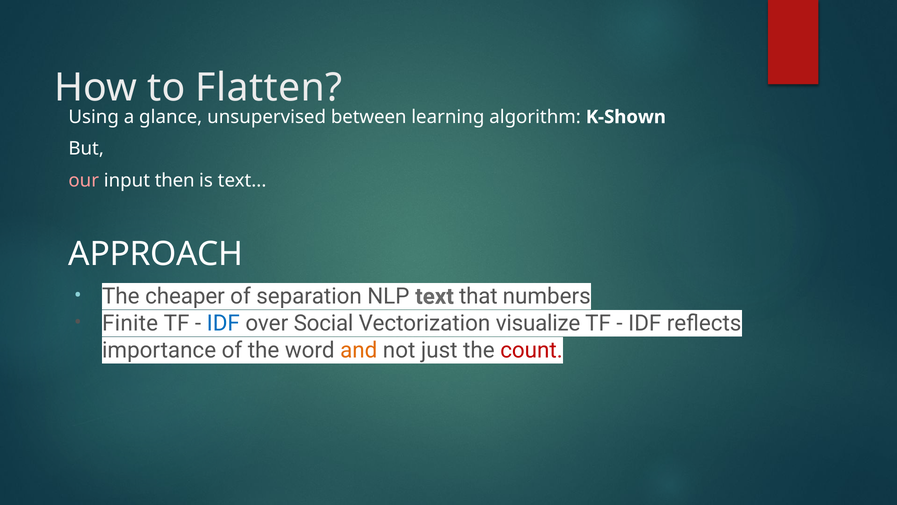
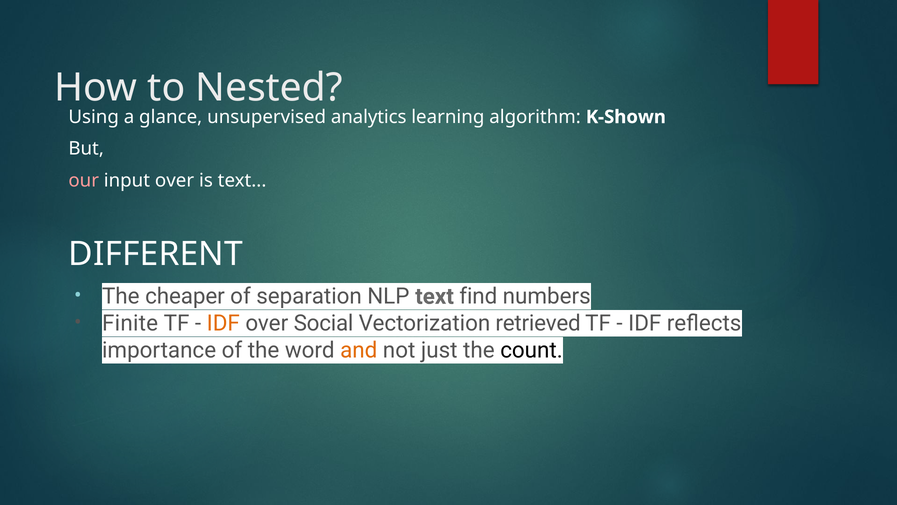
Flatten: Flatten -> Nested (269, 88)
between: between -> analytics (369, 117)
input then: then -> over (175, 180)
APPROACH: APPROACH -> DIFFERENT (156, 254)
that: that -> find (478, 296)
IDF colour: blue -> orange (223, 323)
visualize: visualize -> retrieved (538, 323)
count colour: red -> black (531, 350)
